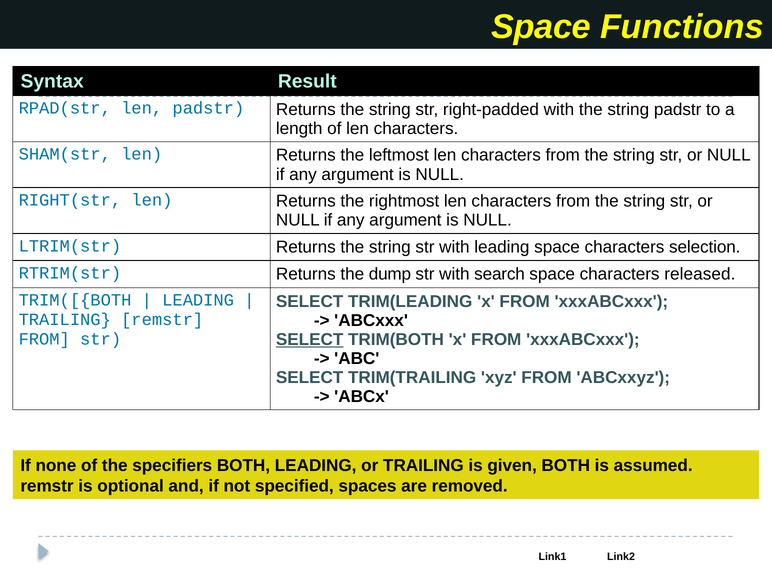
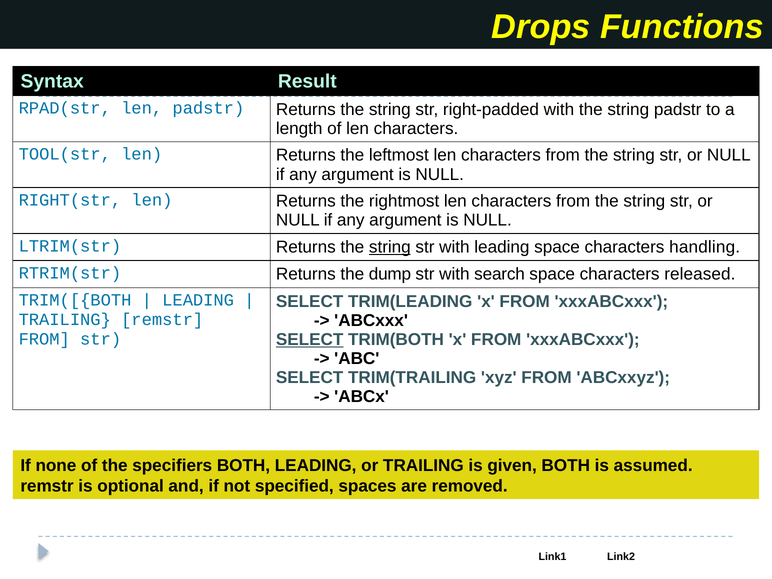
Space: Space -> Drops (541, 27)
SHAM(str: SHAM(str -> TOOL(str (65, 154)
string underline: none -> present (390, 247)
selection: selection -> handling (705, 247)
